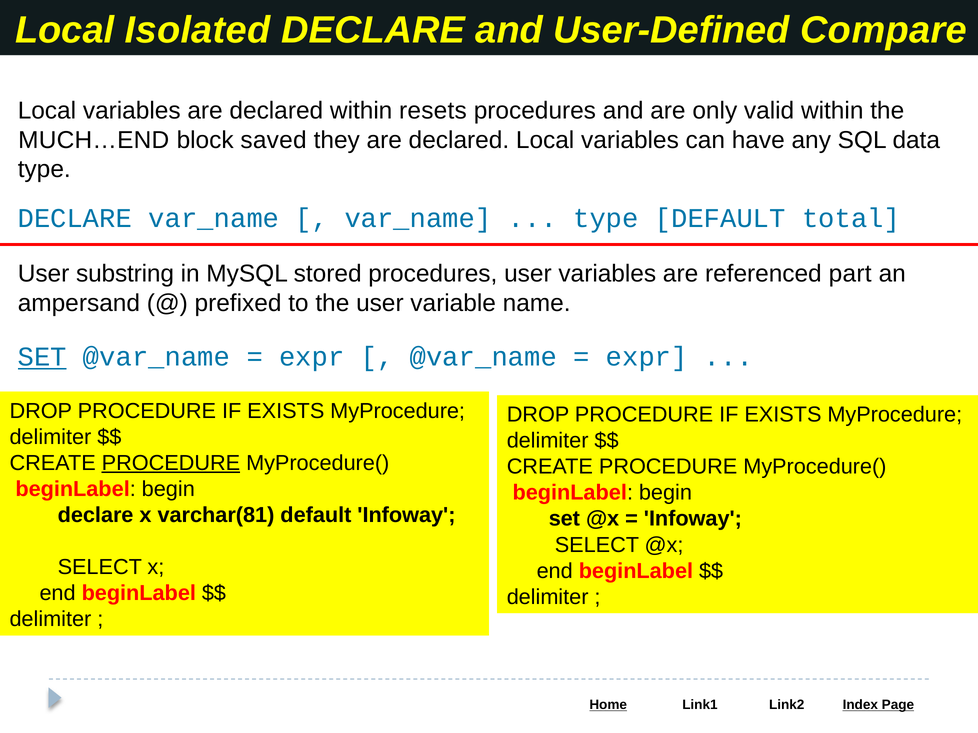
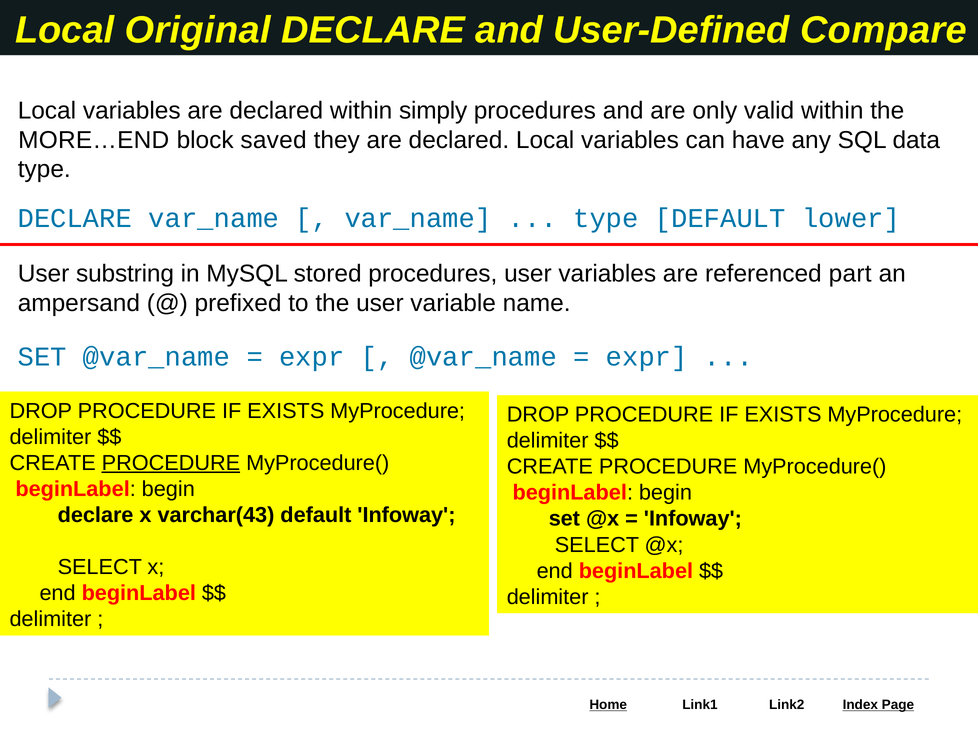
Isolated: Isolated -> Original (198, 30)
resets: resets -> simply (433, 111)
MUCH…END: MUCH…END -> MORE…END (94, 140)
total: total -> lower (851, 219)
SET underline: present -> none (42, 357)
varchar(81: varchar(81 -> varchar(43 (216, 515)
